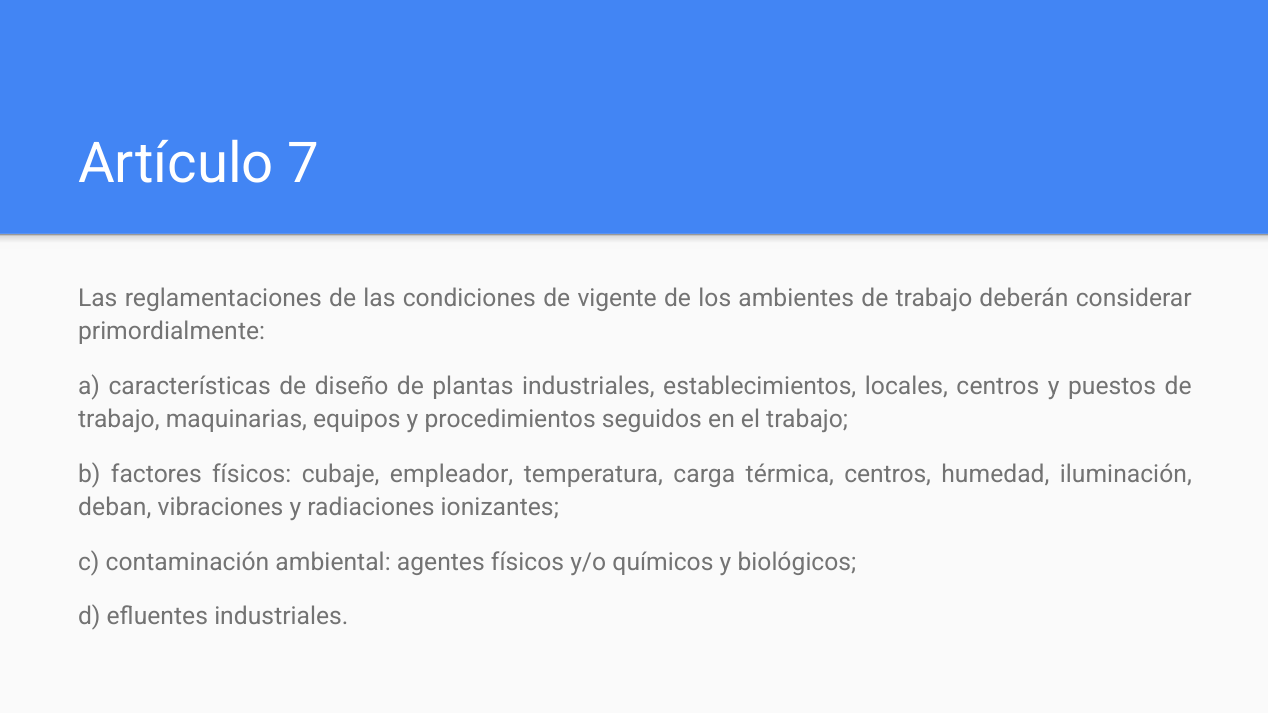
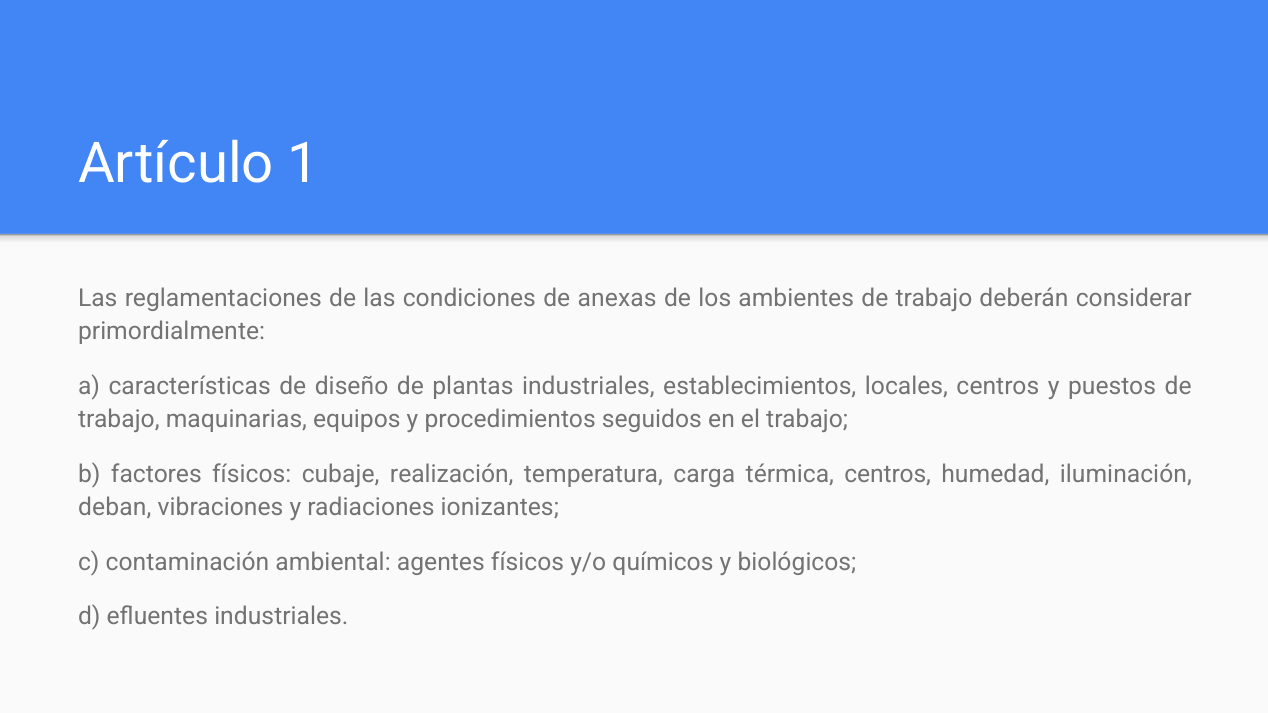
7: 7 -> 1 (304, 164)
vigente: vigente -> anexas (617, 298)
empleador: empleador -> realización (452, 474)
